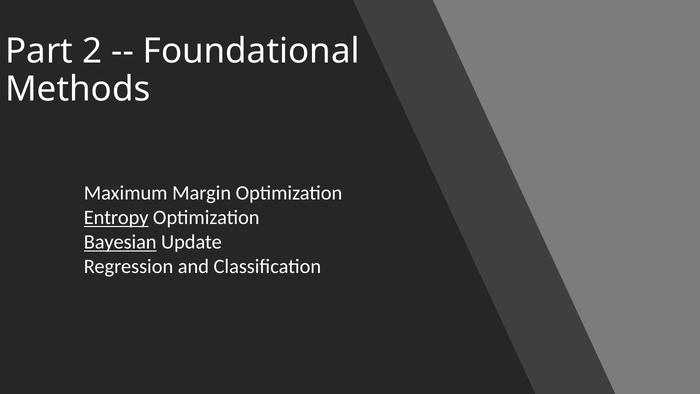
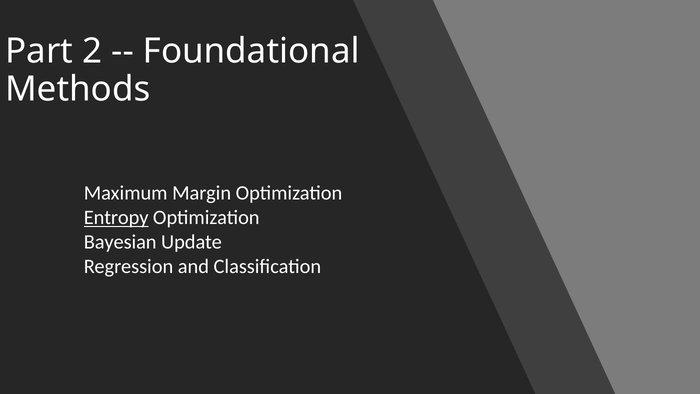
Bayesian underline: present -> none (120, 242)
